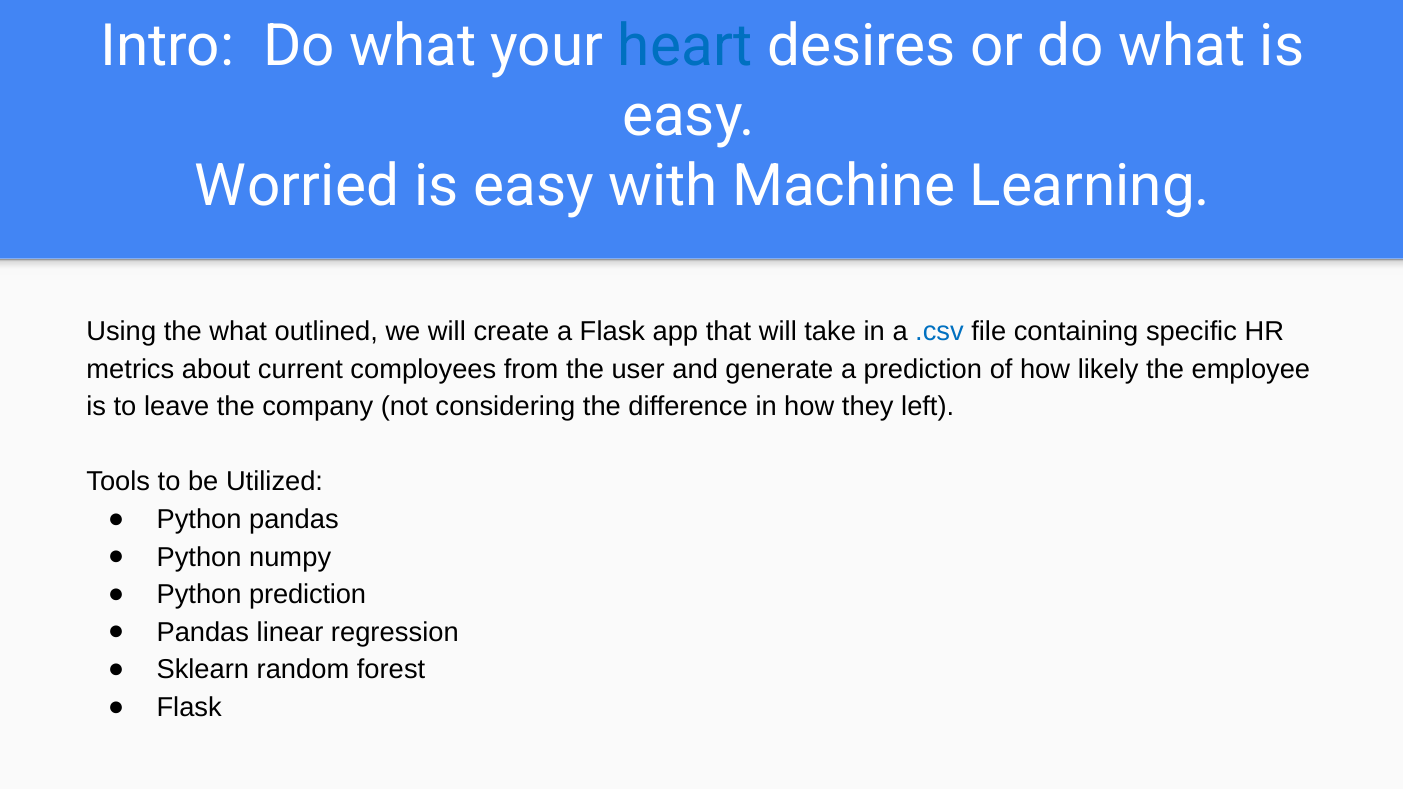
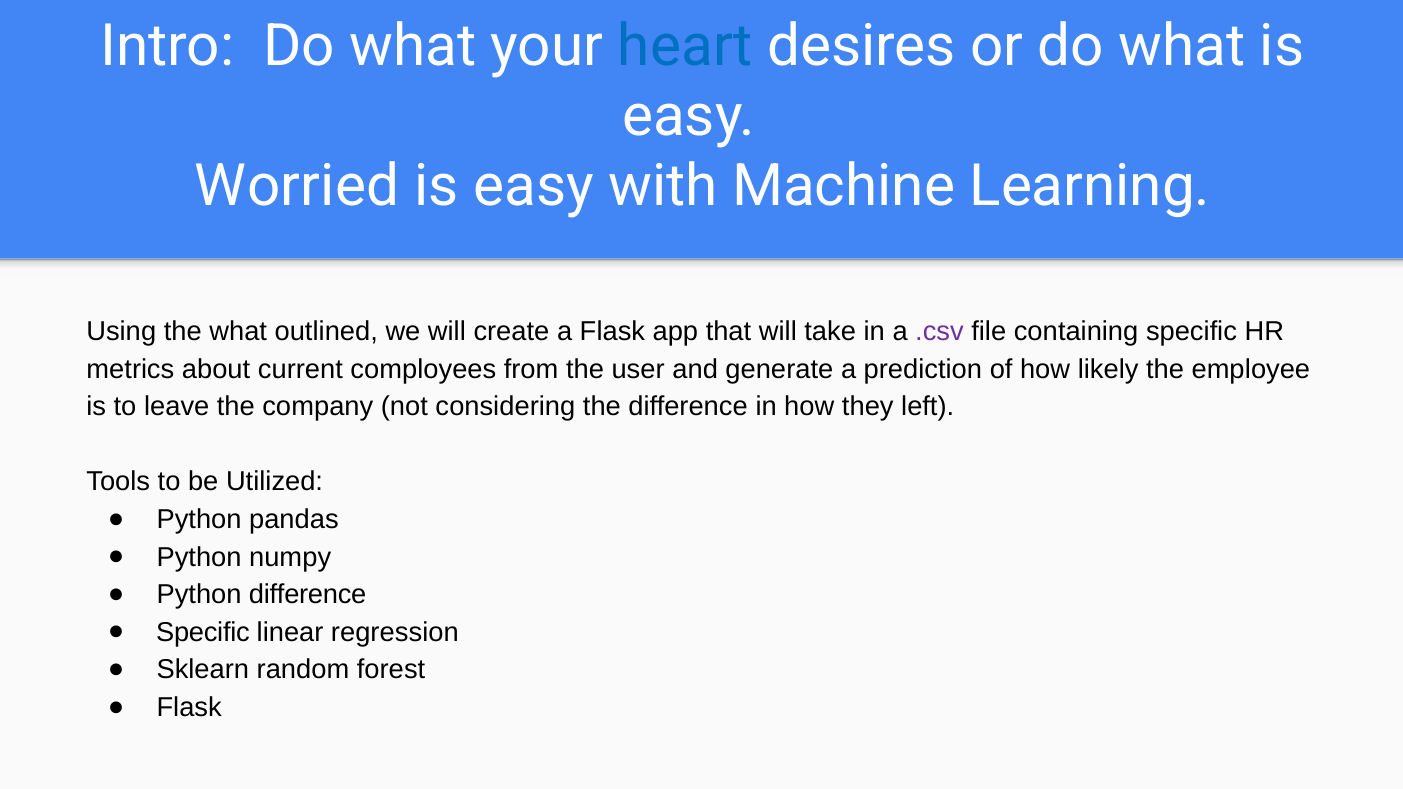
.csv colour: blue -> purple (939, 332)
Python prediction: prediction -> difference (308, 595)
Pandas: Pandas -> Specific (203, 633)
